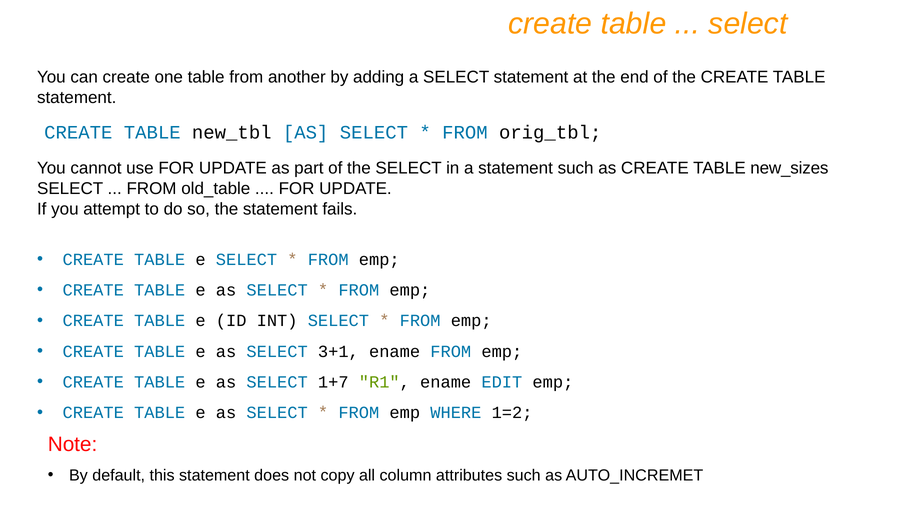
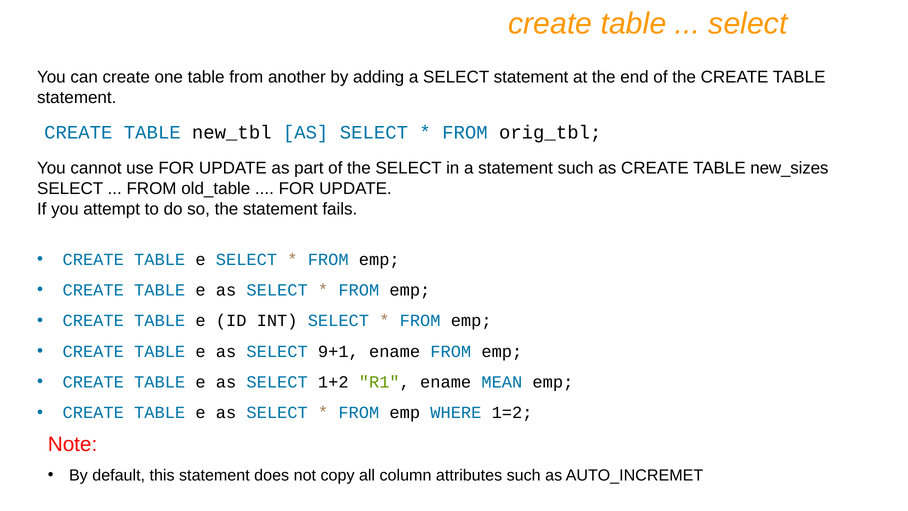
3+1: 3+1 -> 9+1 (338, 351)
1+7: 1+7 -> 1+2 (333, 382)
EDIT: EDIT -> MEAN (502, 382)
